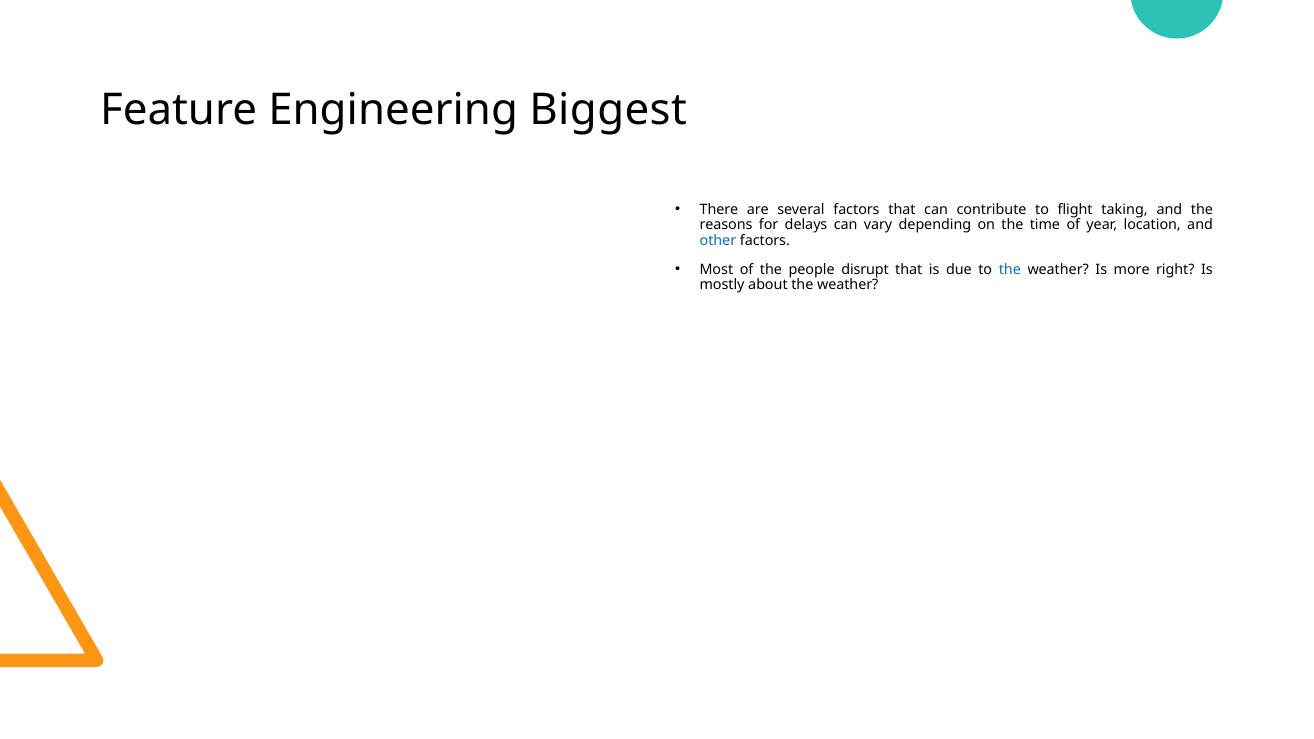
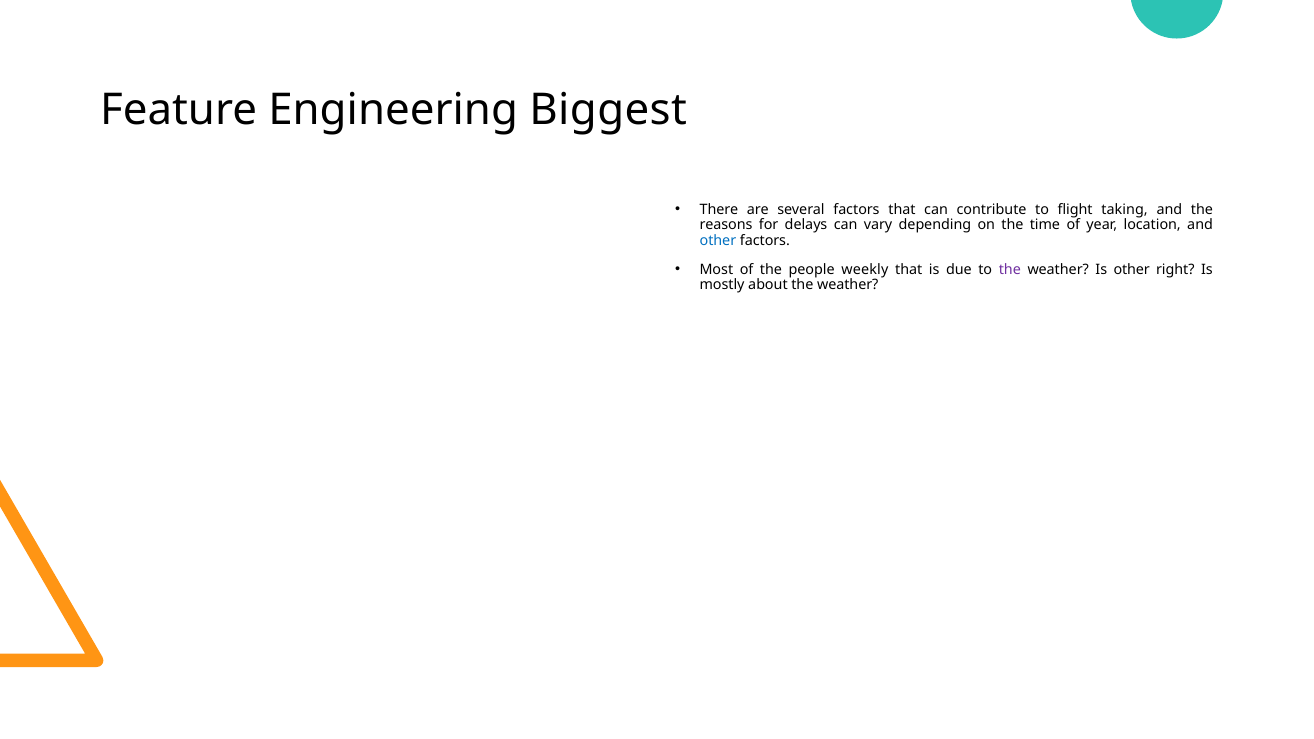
disrupt: disrupt -> weekly (865, 270)
the colour: blue -> purple (1010, 270)
Is more: more -> other (1132, 270)
